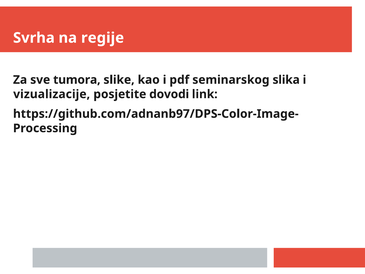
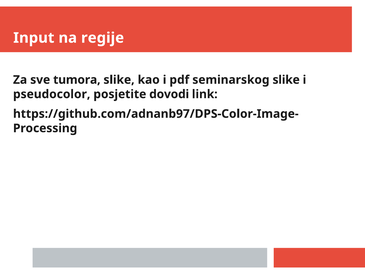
Svrha: Svrha -> Input (34, 38)
seminarskog slika: slika -> slike (286, 80)
vizualizacije: vizualizacije -> pseudocolor (52, 94)
